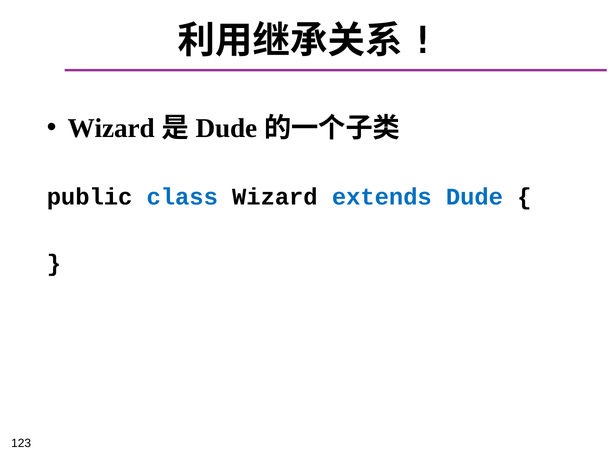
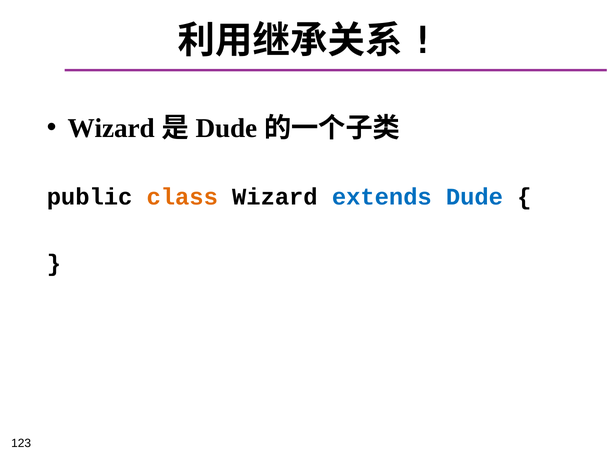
class colour: blue -> orange (182, 197)
